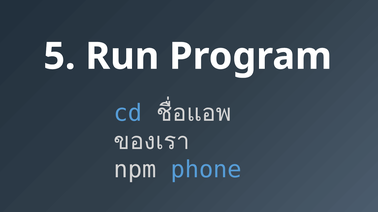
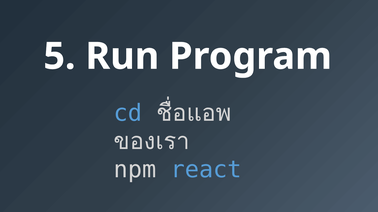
phone: phone -> react (206, 170)
